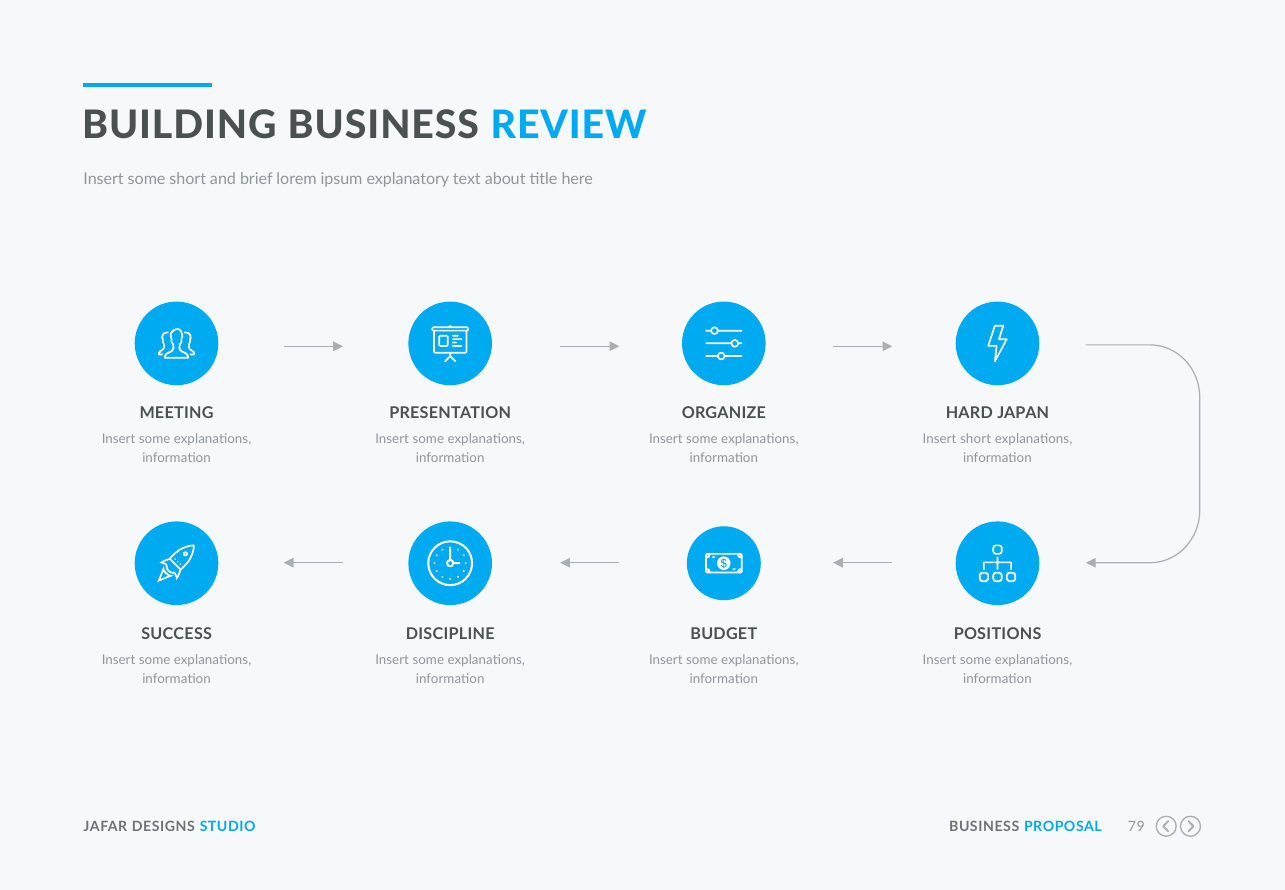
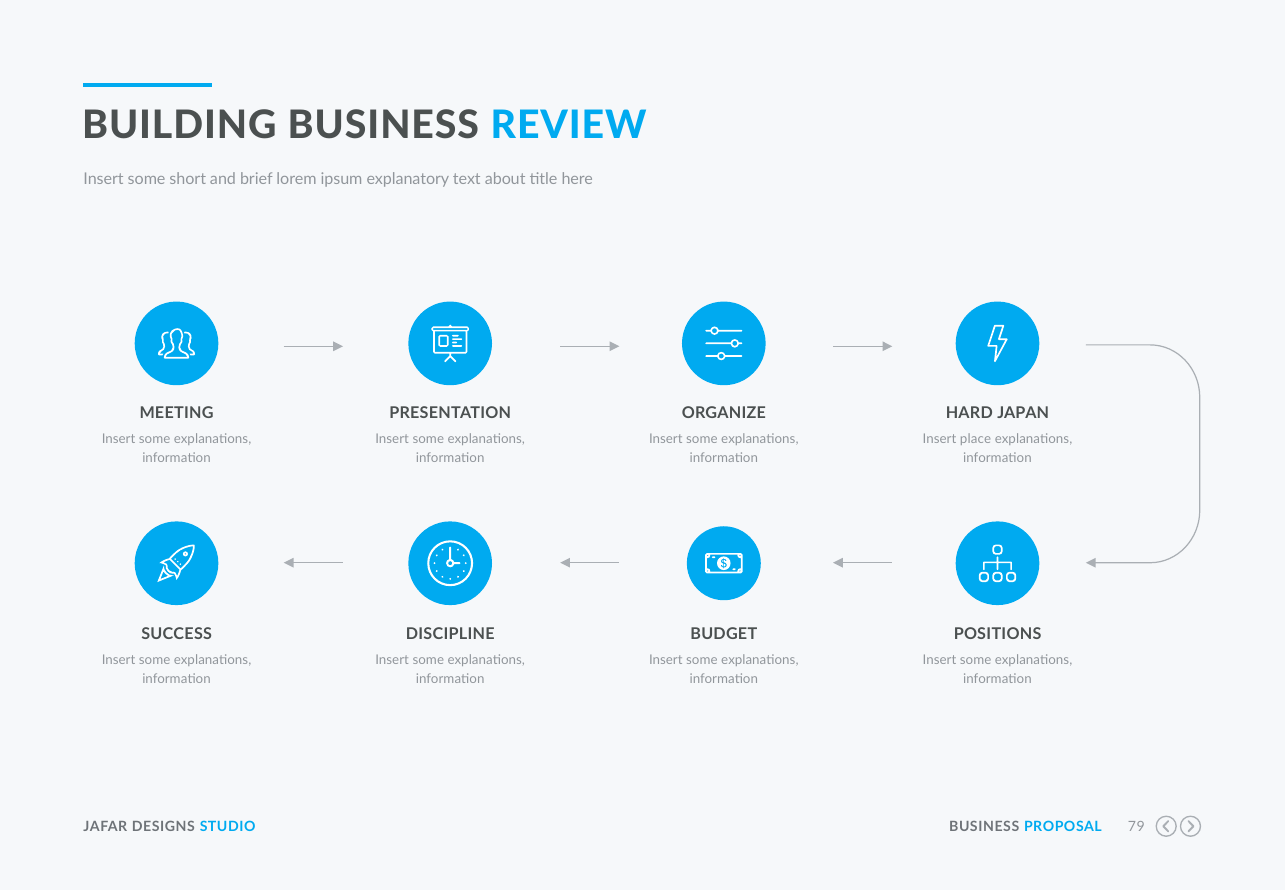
Insert short: short -> place (976, 439)
